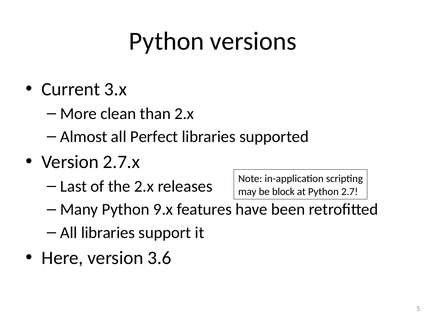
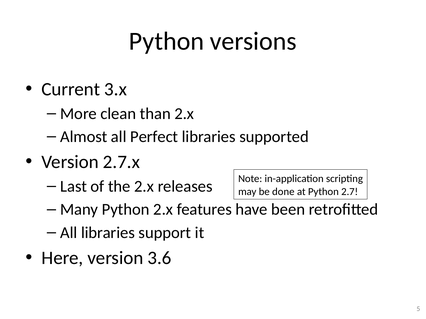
block: block -> done (283, 192)
Python 9.x: 9.x -> 2.x (163, 210)
